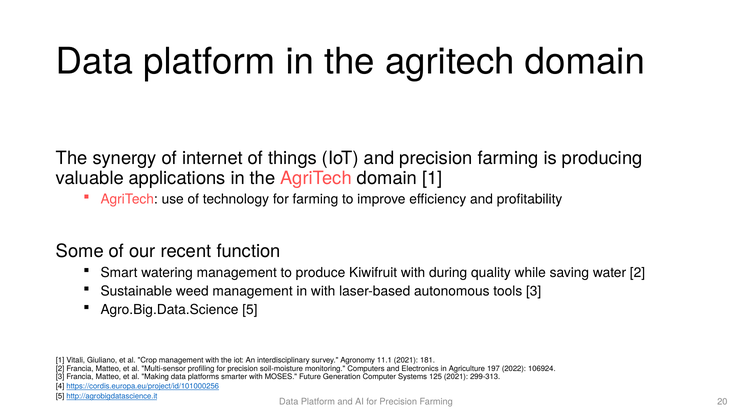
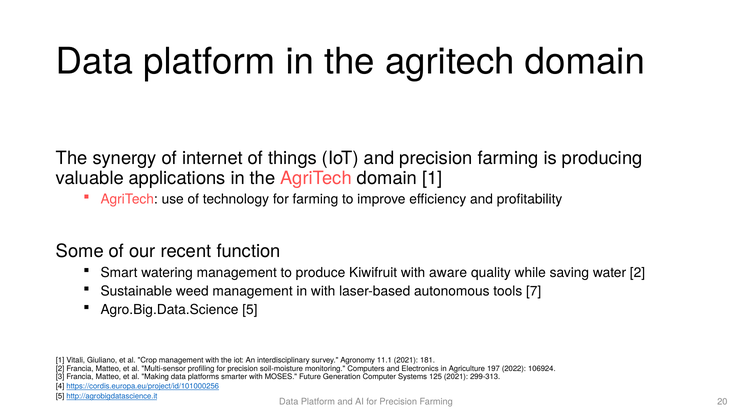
during: during -> aware (448, 273)
tools 3: 3 -> 7 (534, 291)
